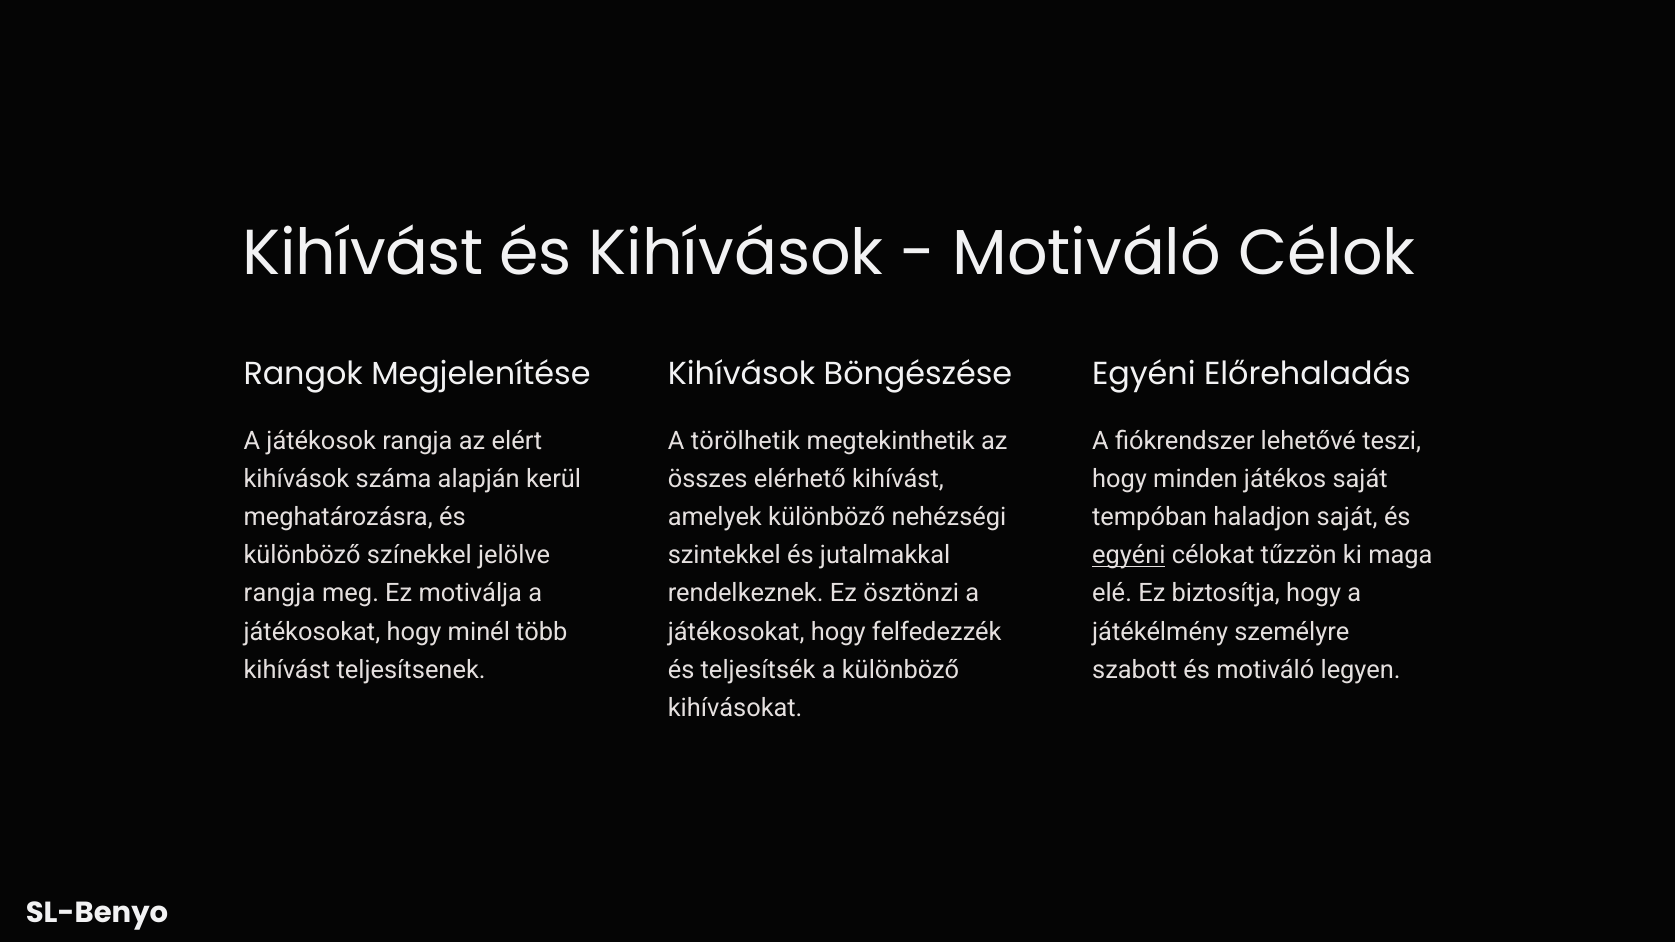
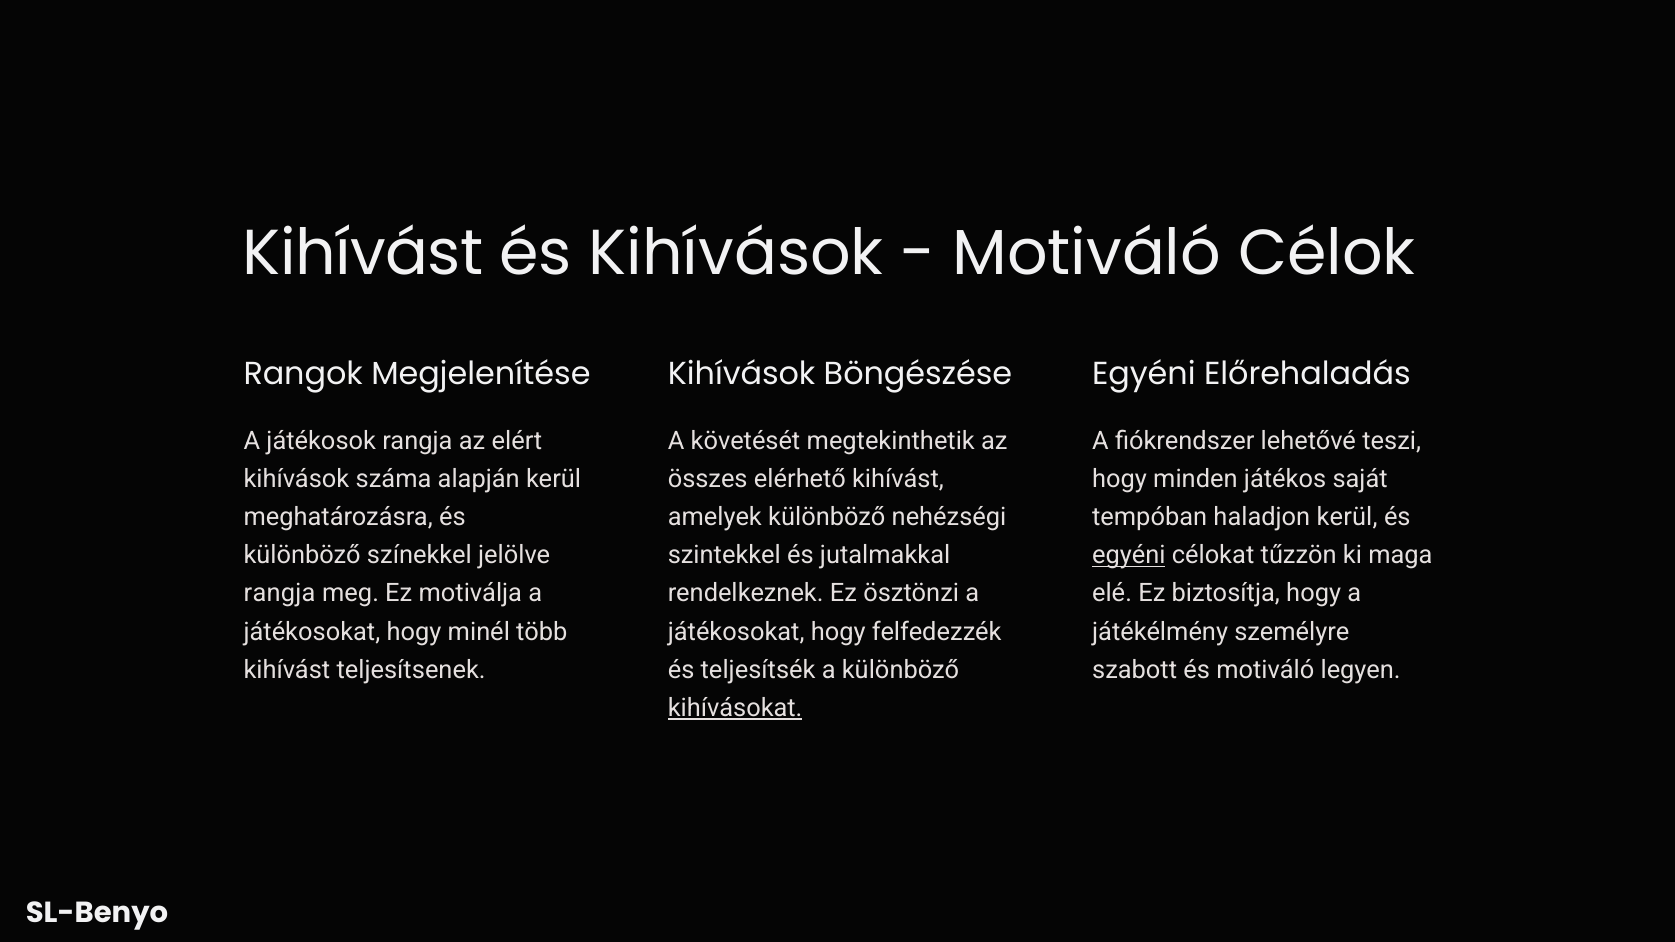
törölhetik: törölhetik -> követését (746, 441)
haladjon saját: saját -> kerül (1347, 517)
kihívásokat underline: none -> present (735, 708)
